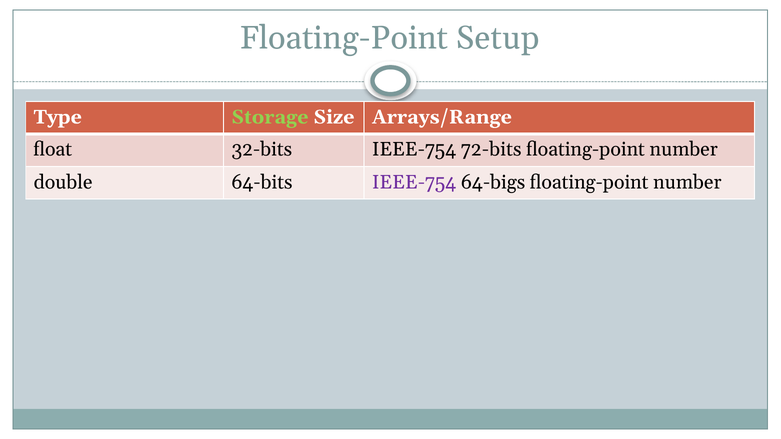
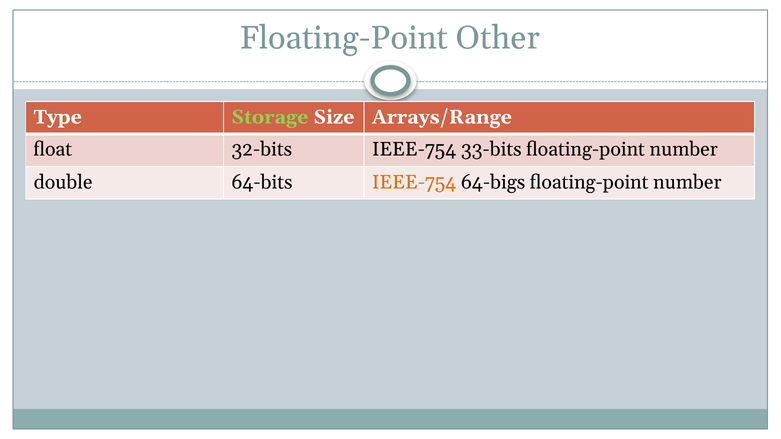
Setup: Setup -> Other (498, 38)
72-bits: 72-bits -> 33-bits (491, 150)
IEEE-754 colour: purple -> orange (414, 182)
